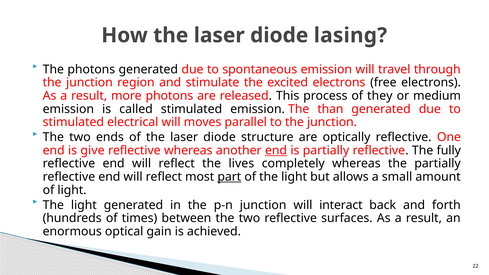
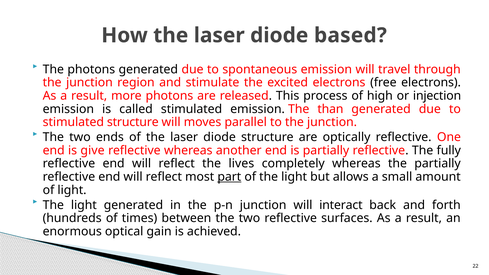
lasing: lasing -> based (350, 35)
they: they -> high (380, 96)
medium: medium -> injection (437, 96)
stimulated electrical: electrical -> structure (133, 122)
end underline: present -> none (276, 150)
